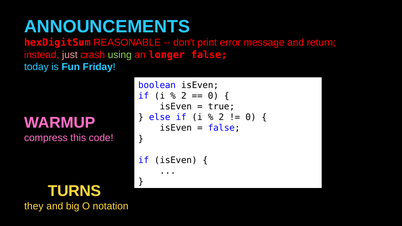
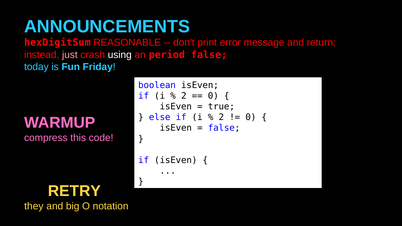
using colour: light green -> white (120, 55)
longer: longer -> period (167, 55)
TURNS: TURNS -> RETRY (74, 191)
